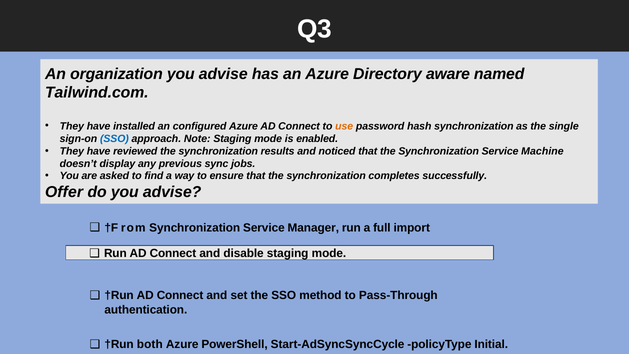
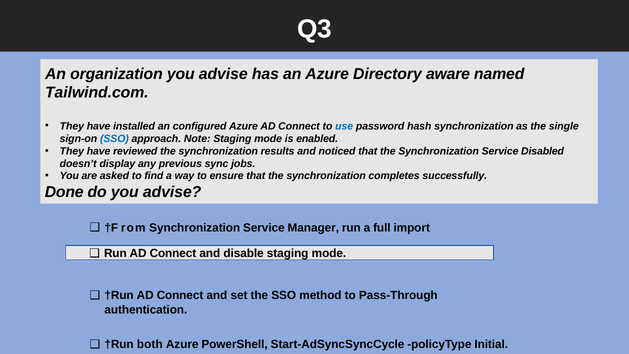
use colour: orange -> blue (344, 126)
Machine: Machine -> Disabled (543, 151)
Offer: Offer -> Done (64, 192)
